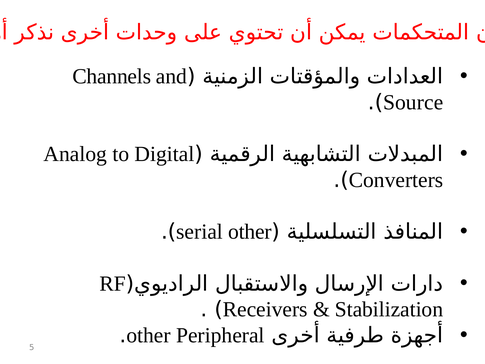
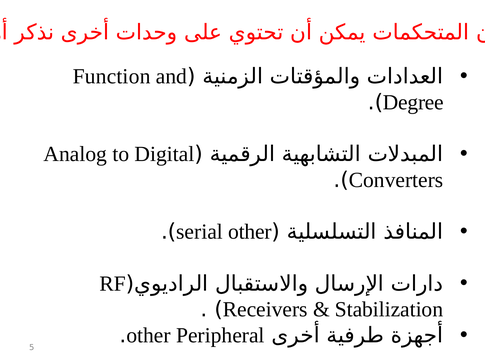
Channels: Channels -> Function (112, 76)
Source: Source -> Degree (413, 102)
